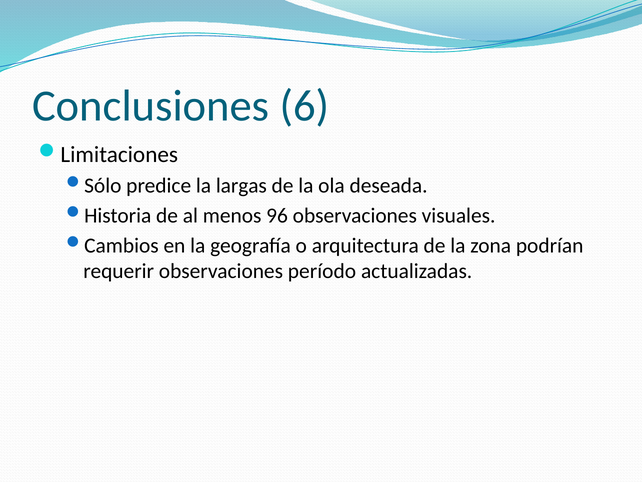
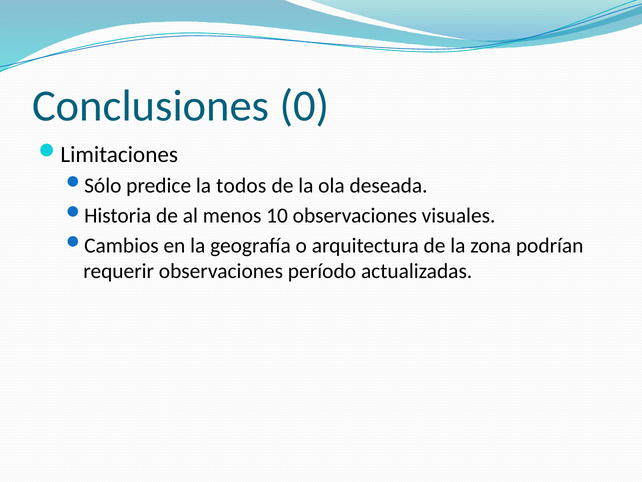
6: 6 -> 0 (304, 106)
largas: largas -> todos (241, 185)
96: 96 -> 10 (277, 215)
